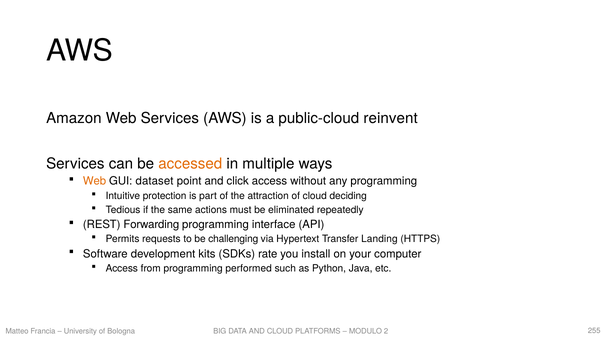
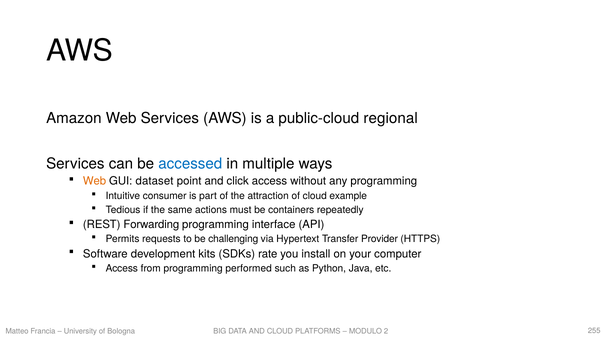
reinvent: reinvent -> regional (391, 118)
accessed colour: orange -> blue (190, 164)
protection: protection -> consumer (165, 196)
deciding: deciding -> example (348, 196)
eliminated: eliminated -> containers (291, 210)
Landing: Landing -> Provider (379, 239)
